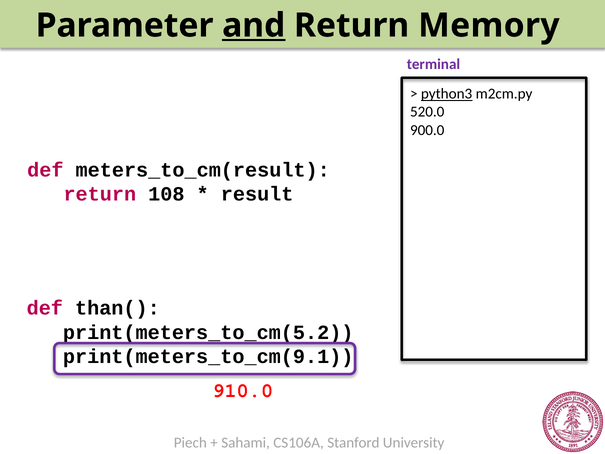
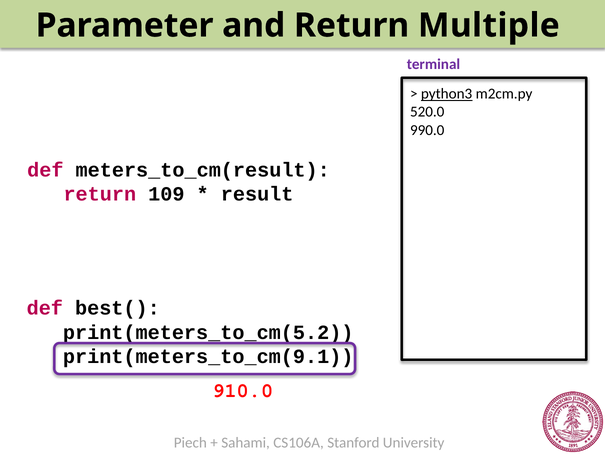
and underline: present -> none (254, 25)
Memory: Memory -> Multiple (489, 25)
900.0: 900.0 -> 990.0 (427, 130)
108: 108 -> 109 (166, 194)
than(: than( -> best( (117, 308)
